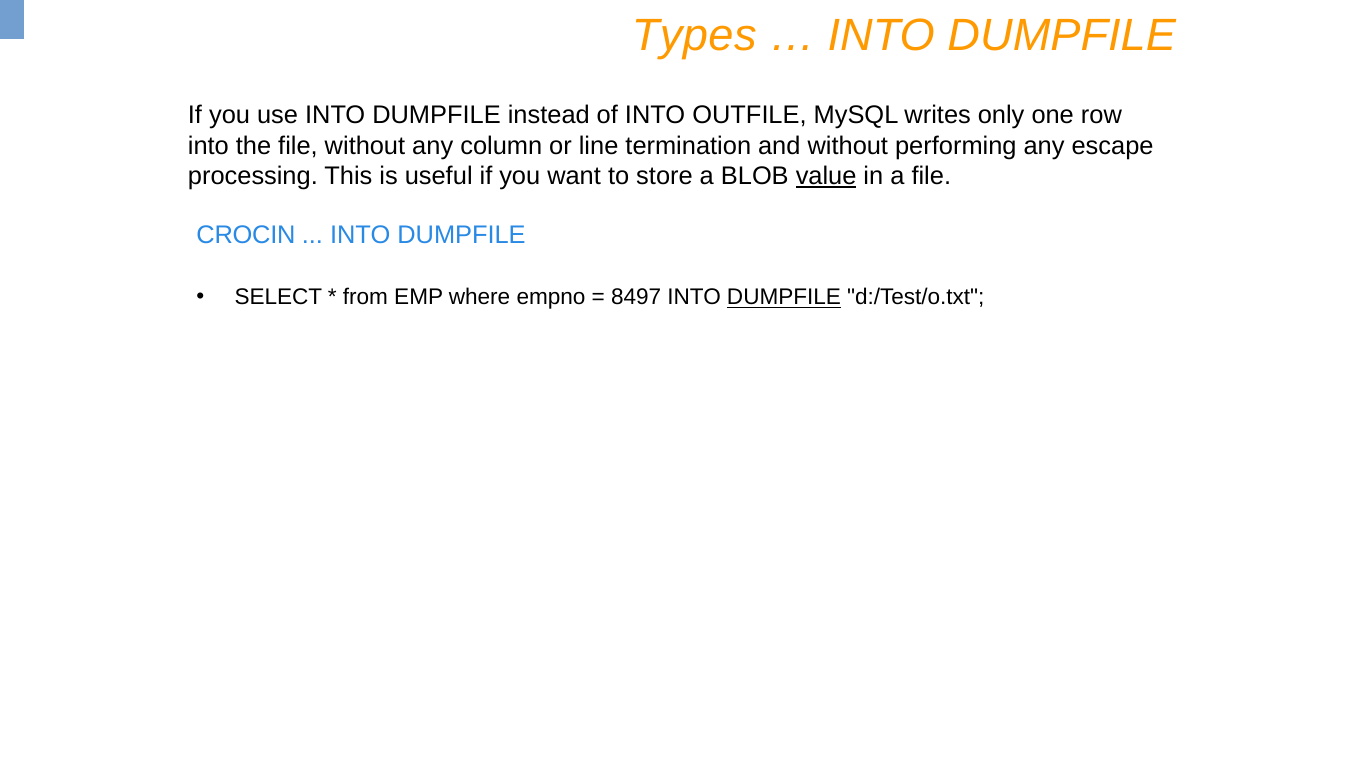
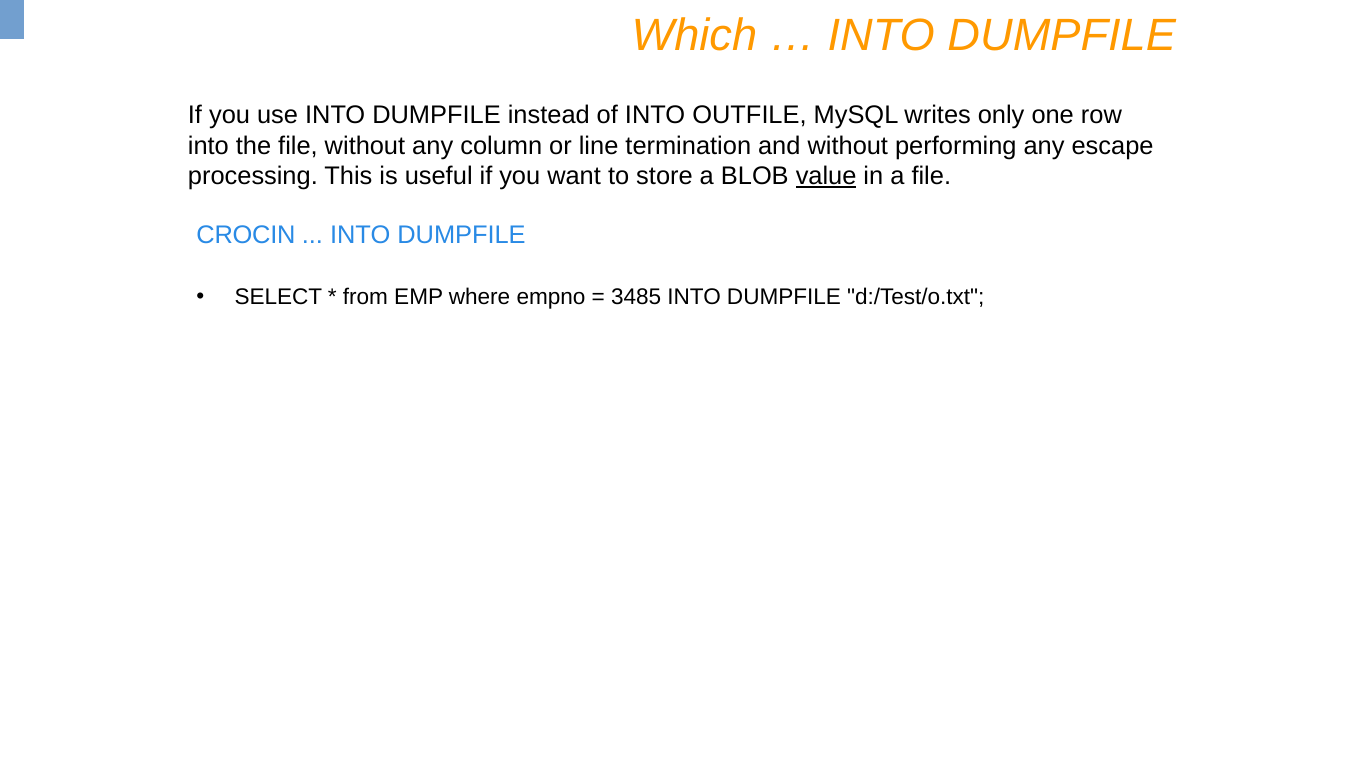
Types: Types -> Which (694, 35)
8497: 8497 -> 3485 (636, 297)
DUMPFILE underline: present -> none (784, 297)
